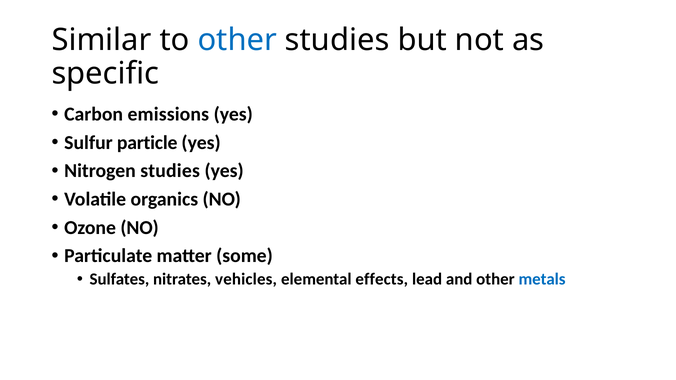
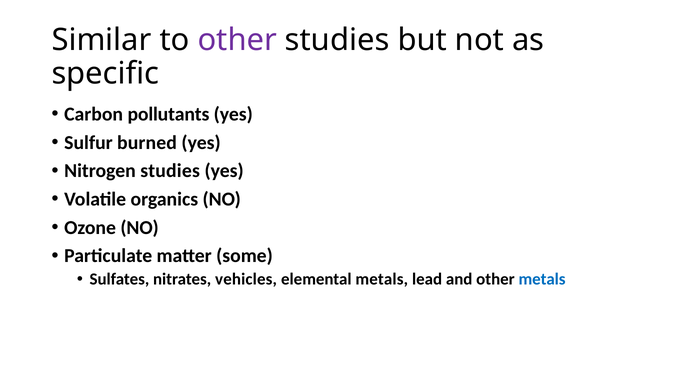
other colour: blue -> purple (237, 40)
emissions: emissions -> pollutants (168, 114)
particle: particle -> burned (147, 143)
elemental effects: effects -> metals (382, 279)
